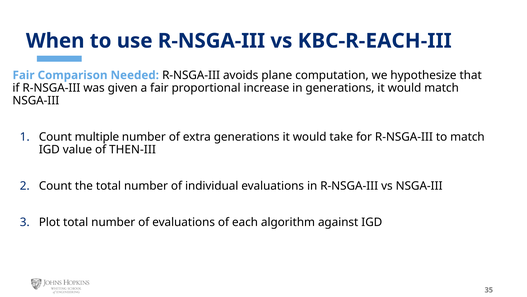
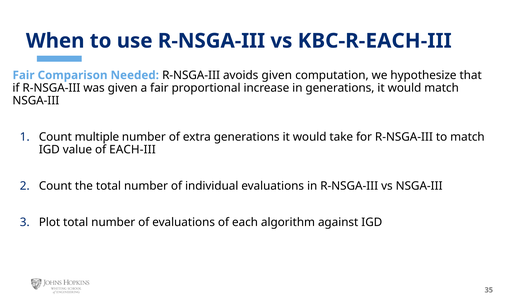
avoids plane: plane -> given (277, 75)
THEN-III: THEN-III -> EACH-III (133, 149)
